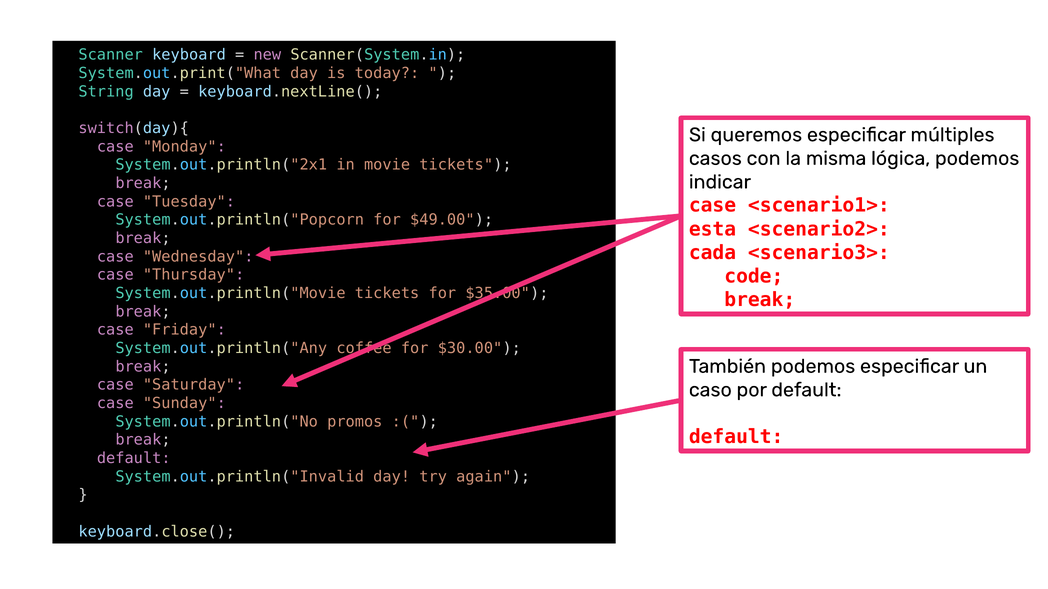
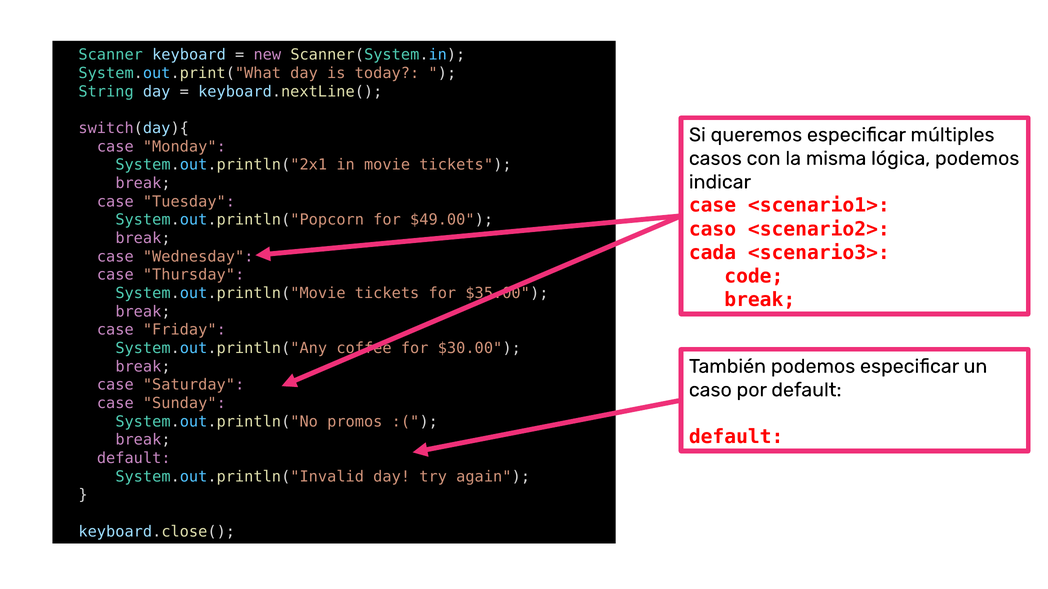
esta: esta -> caso (713, 229)
